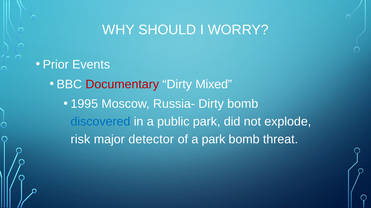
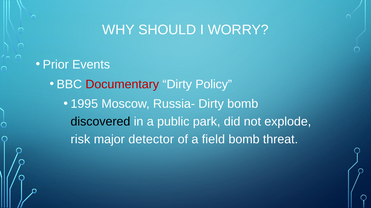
Mixed: Mixed -> Policy (214, 85)
discovered colour: blue -> black (100, 122)
a park: park -> field (213, 140)
